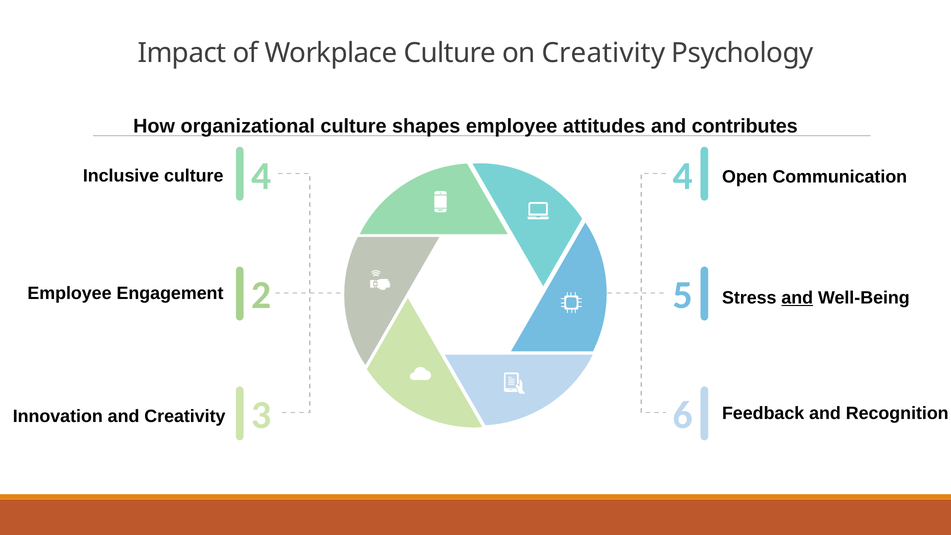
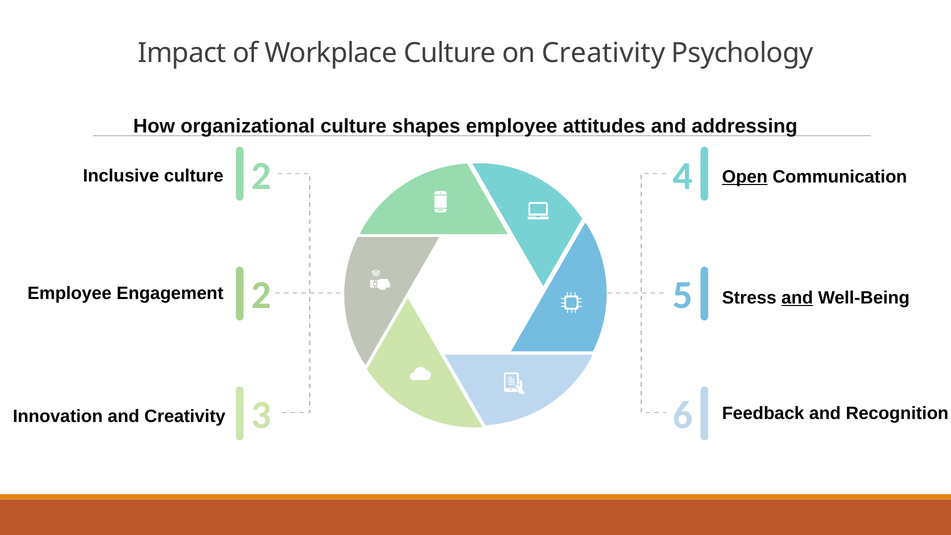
contributes: contributes -> addressing (745, 126)
culture 4: 4 -> 2 (261, 176)
Open underline: none -> present (745, 177)
